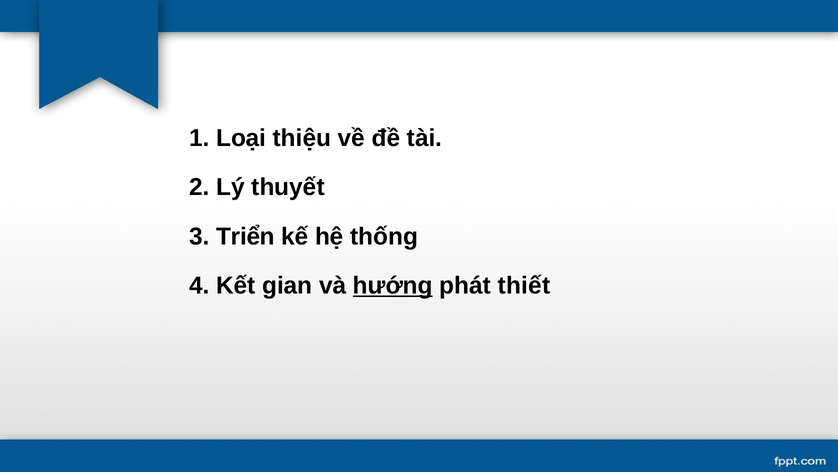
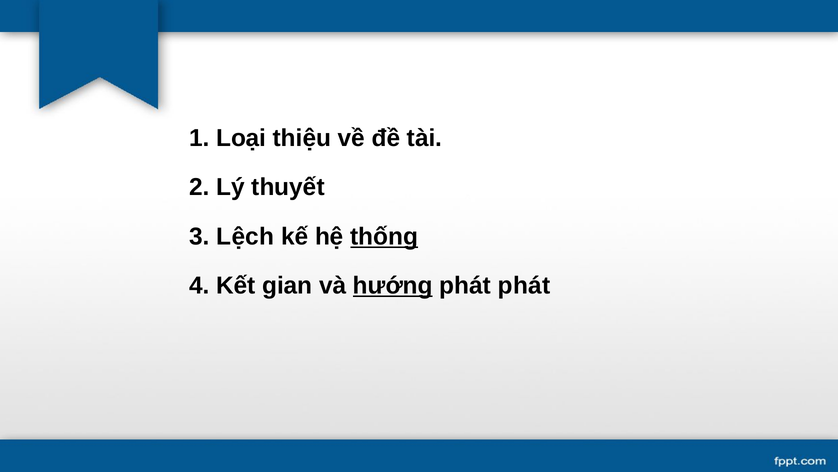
Triển: Triển -> Lệch (245, 236)
thống underline: none -> present (384, 236)
phát thiết: thiết -> phát (524, 285)
